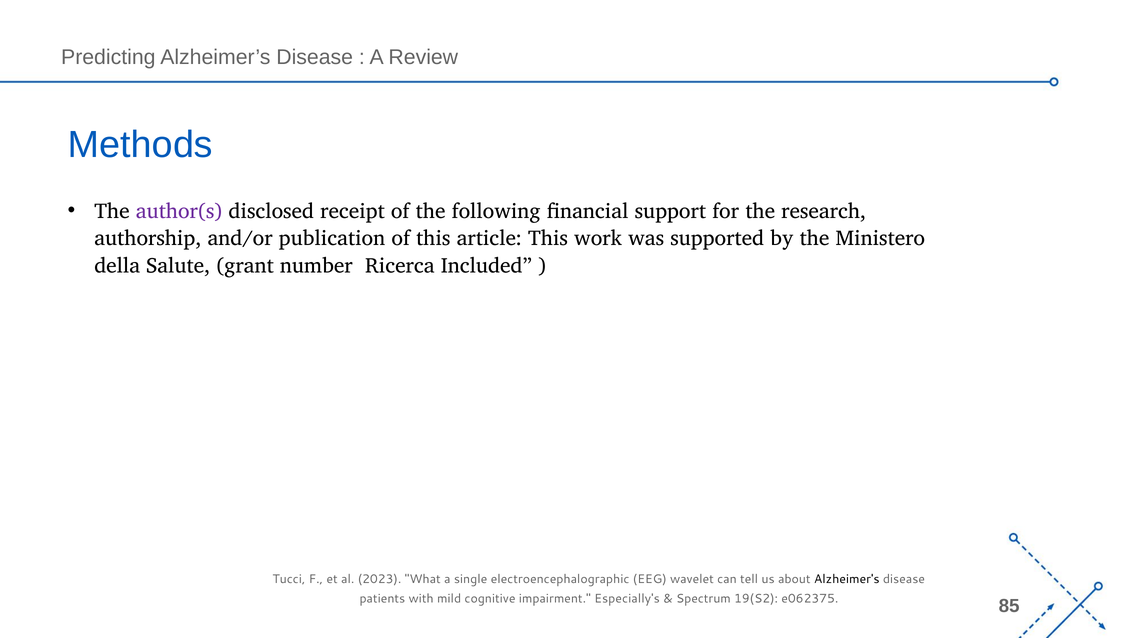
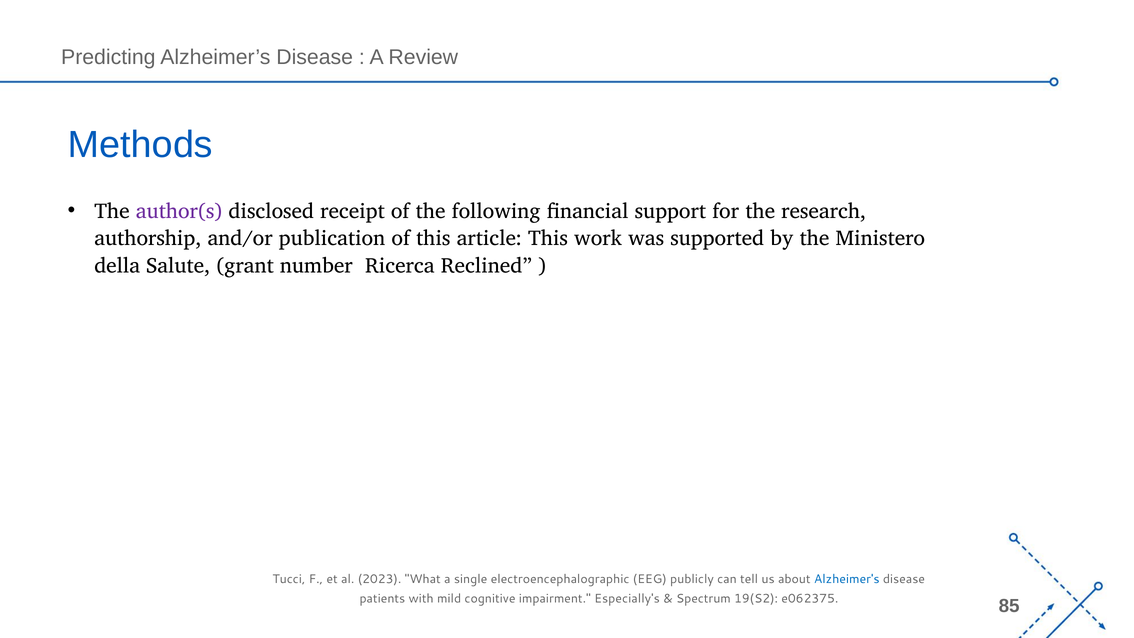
Included: Included -> Reclined (486, 266)
wavelet: wavelet -> publicly (692, 579)
Alzheimer's colour: black -> blue (847, 579)
